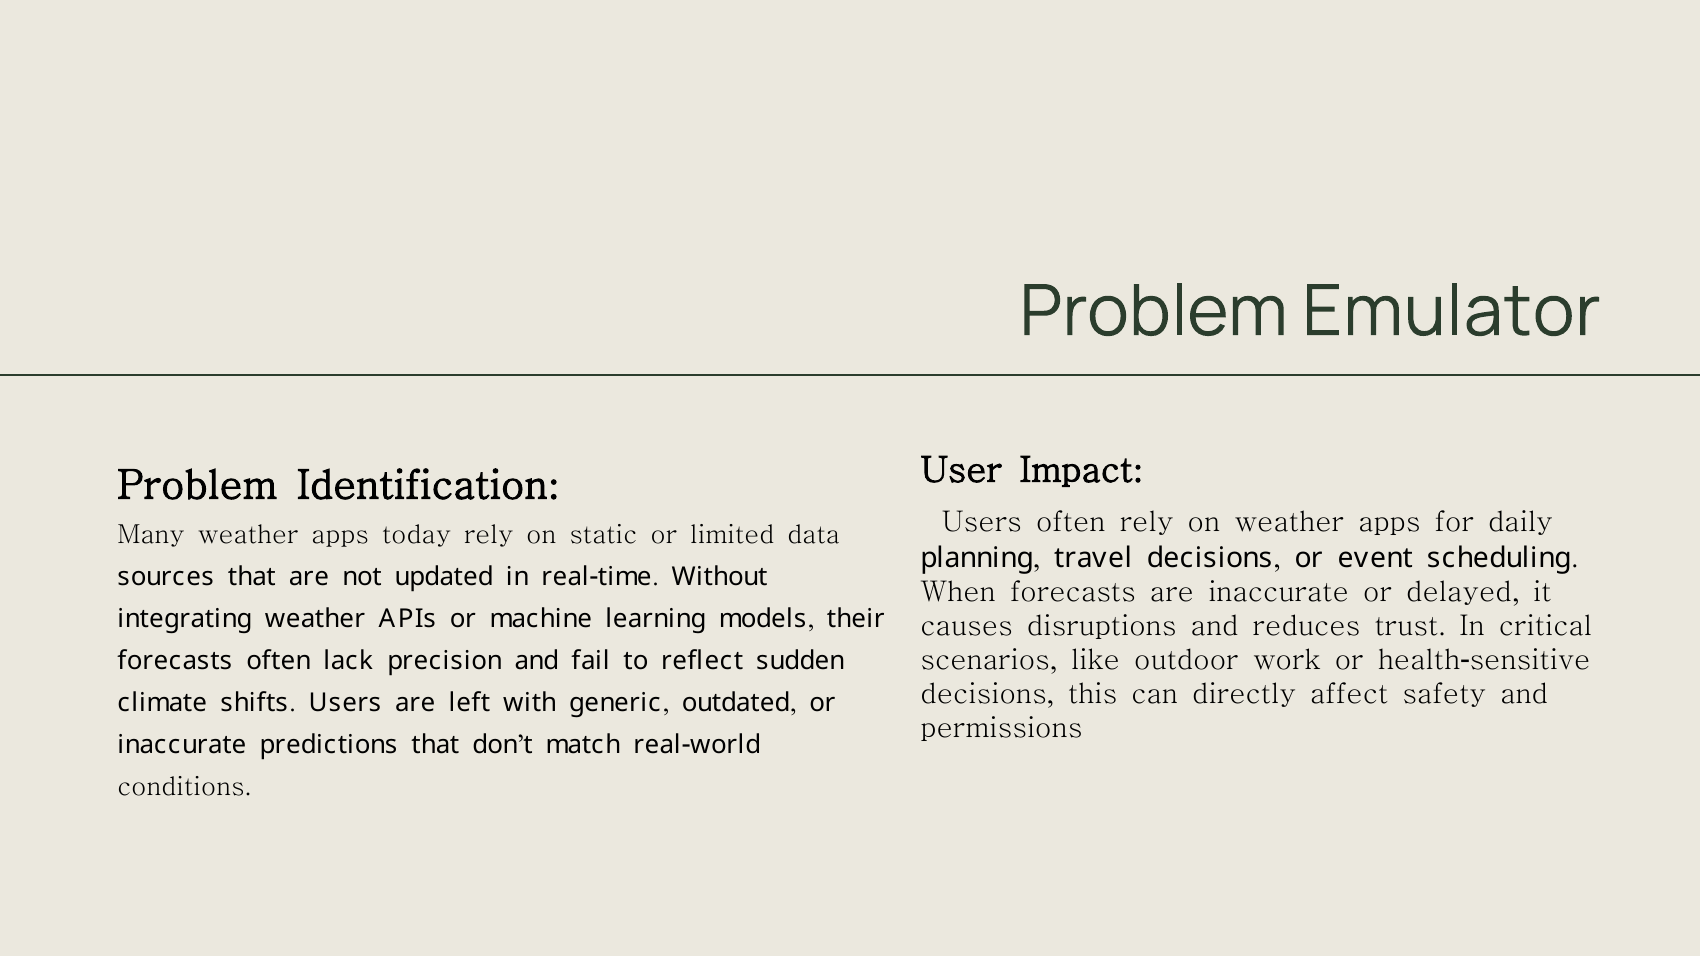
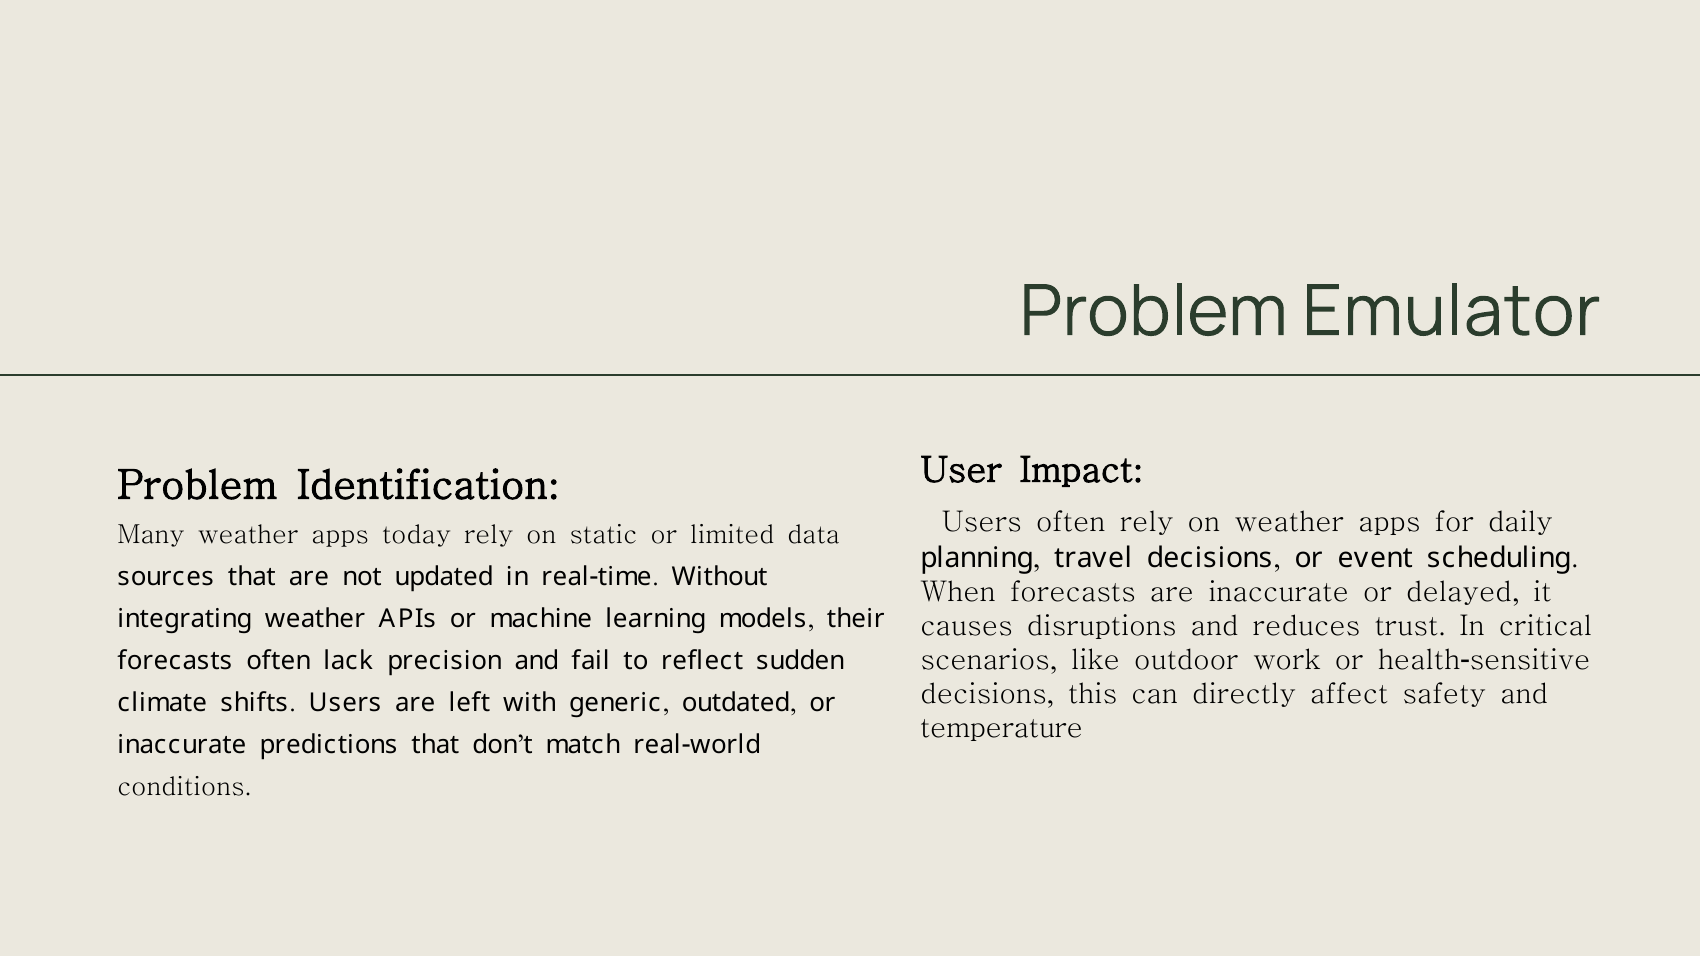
permissions: permissions -> temperature (1002, 729)
